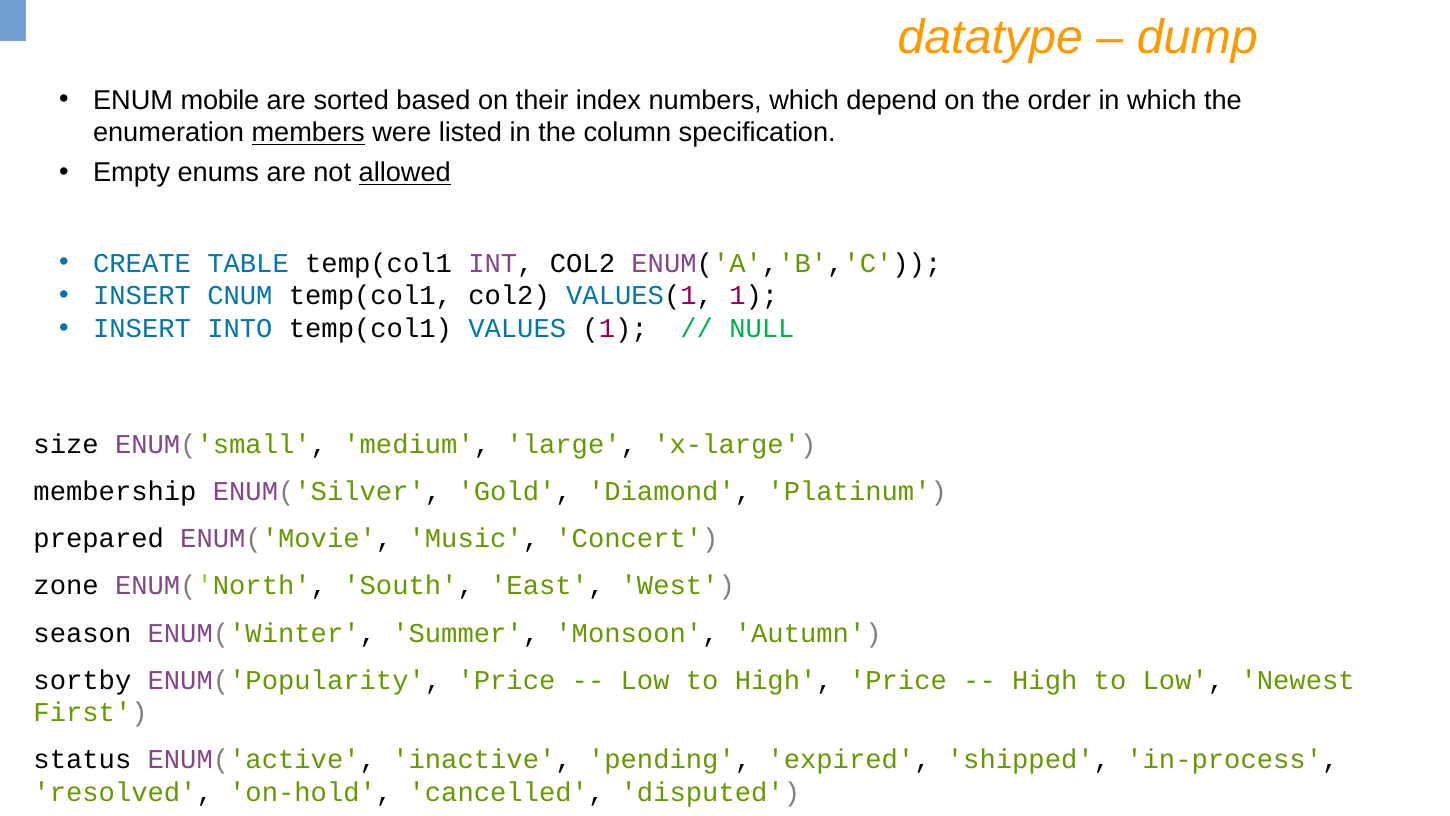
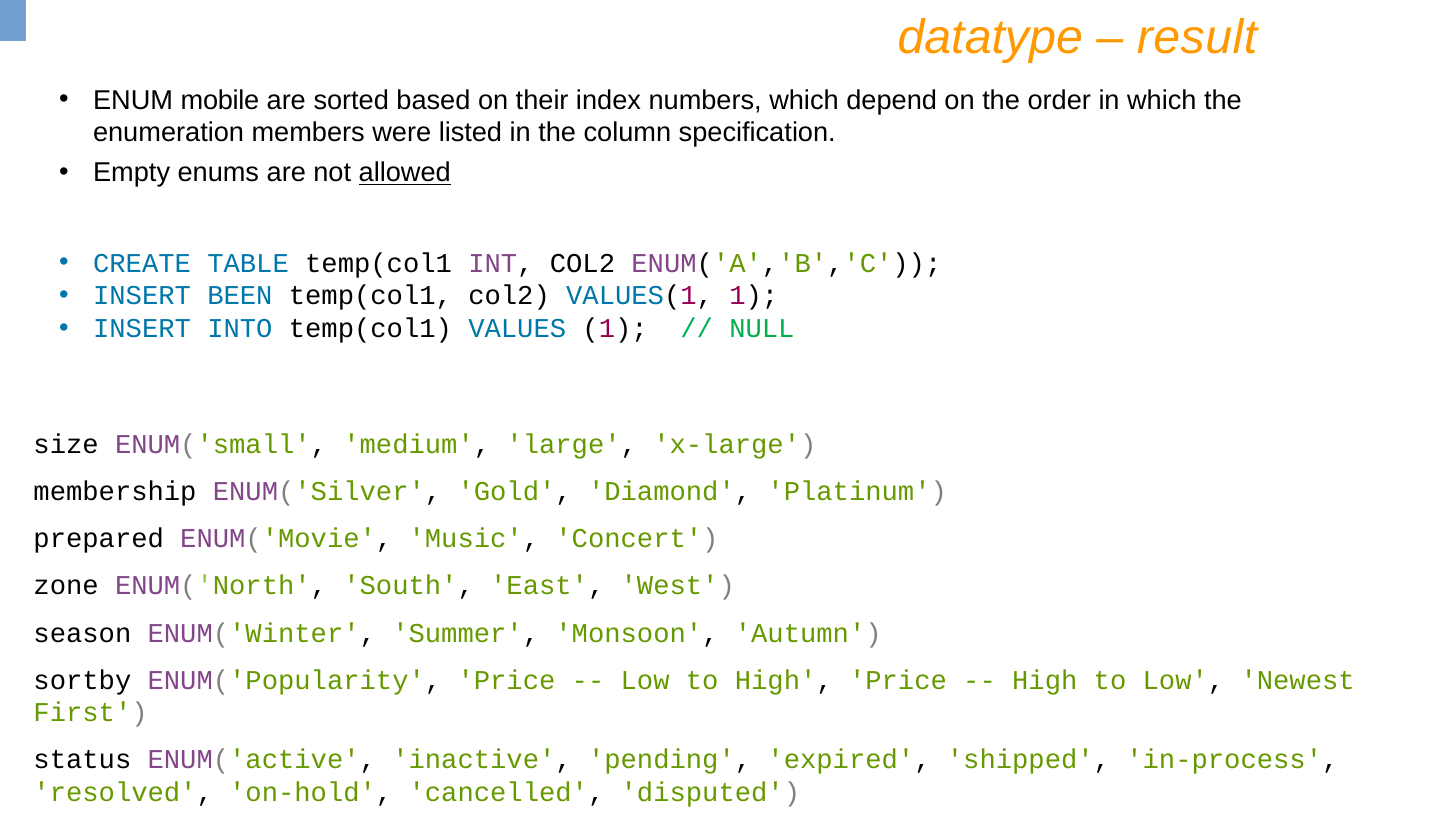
dump: dump -> result (1197, 38)
members underline: present -> none (308, 133)
CNUM: CNUM -> BEEN (240, 296)
